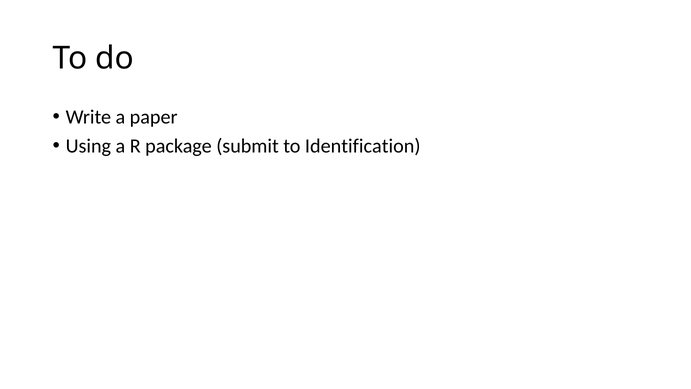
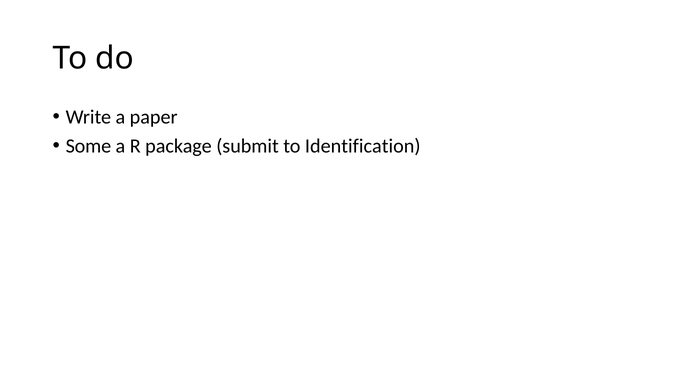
Using: Using -> Some (88, 146)
